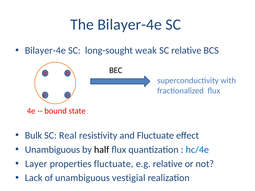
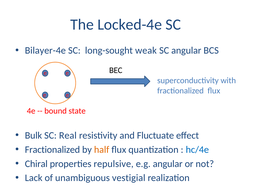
The Bilayer-4e: Bilayer-4e -> Locked-4e (130, 25)
SC relative: relative -> angular (186, 51)
Unambiguous: Unambiguous -> Fractionalized (52, 150)
half colour: black -> orange (102, 150)
Layer: Layer -> Chiral (36, 164)
properties fluctuate: fluctuate -> repulsive (114, 164)
e.g relative: relative -> angular (168, 164)
